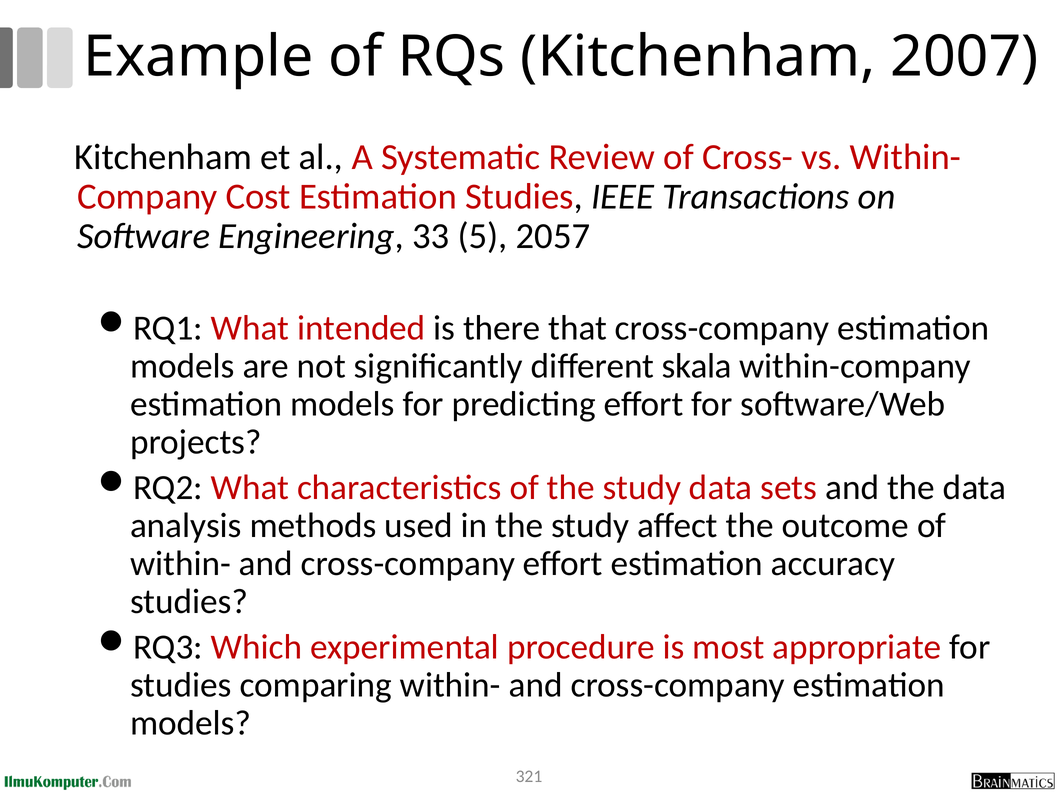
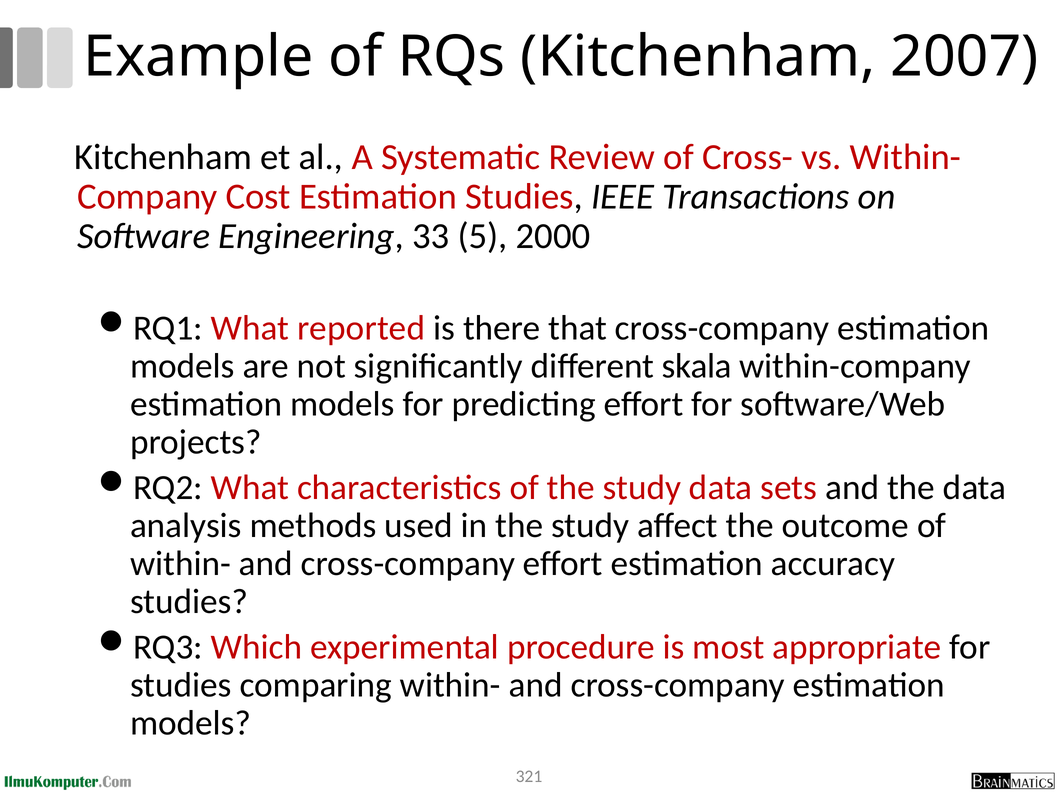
2057: 2057 -> 2000 (553, 236)
intended: intended -> reported (361, 328)
